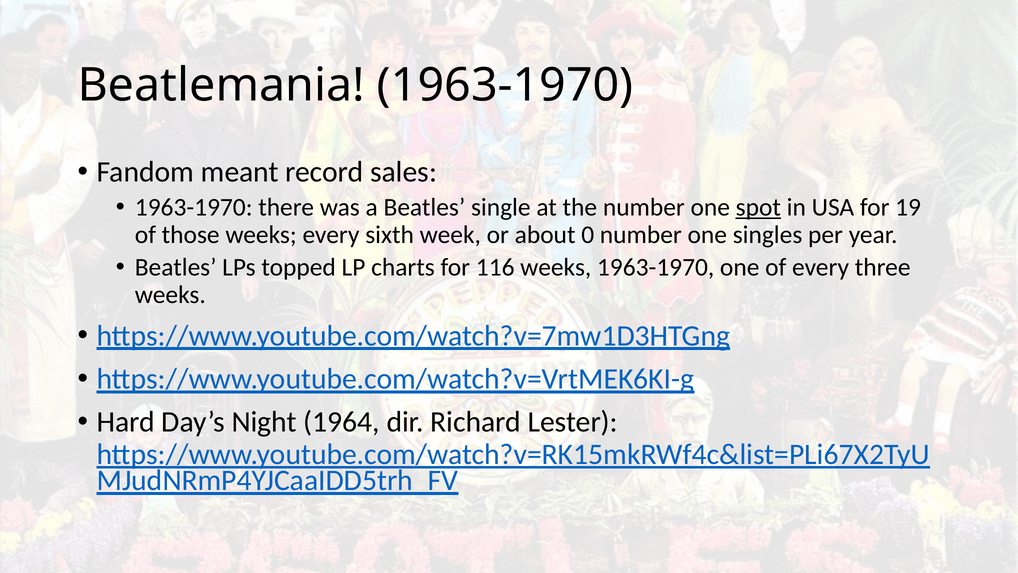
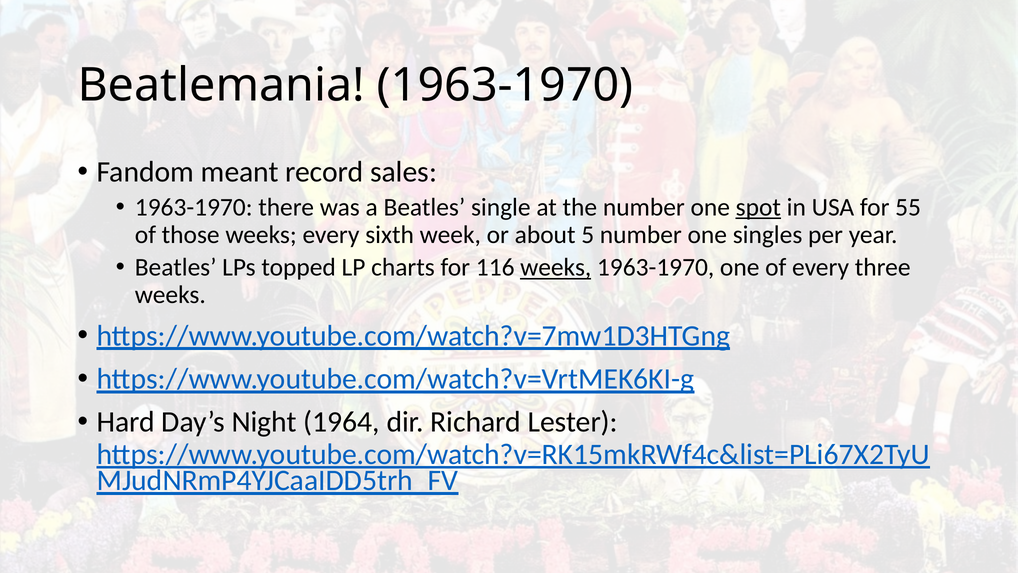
19: 19 -> 55 (908, 207)
0: 0 -> 5 (588, 235)
weeks underline: none -> present (556, 267)
